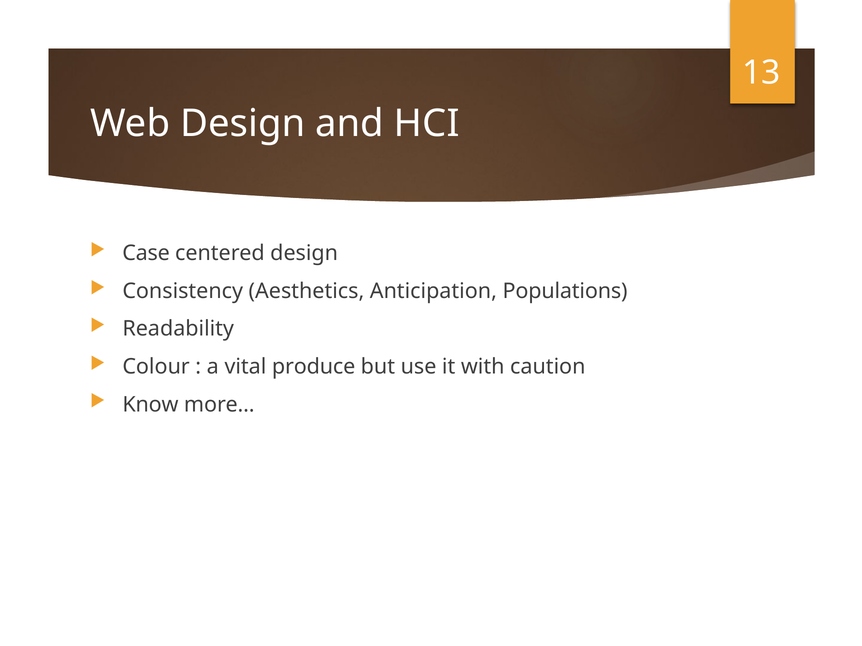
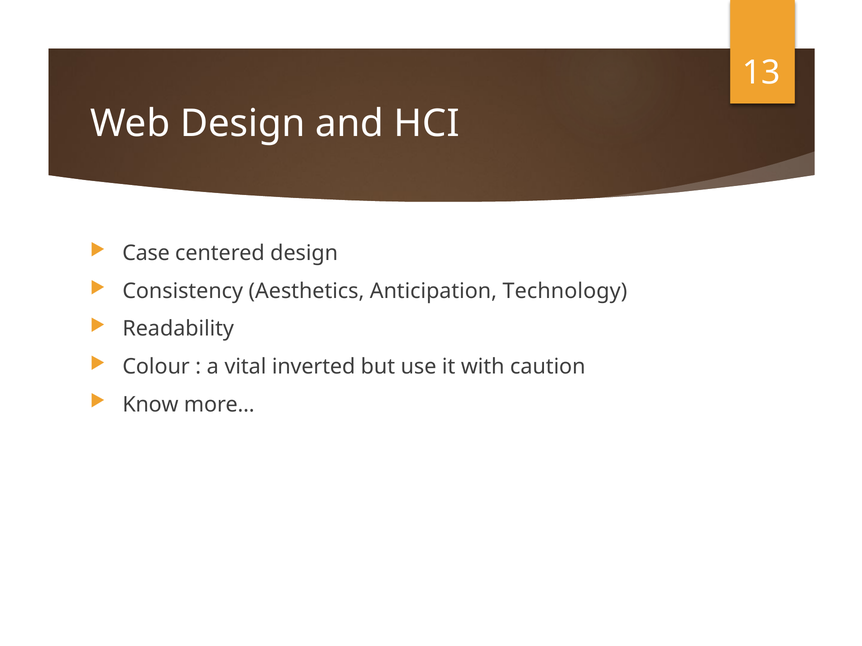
Populations: Populations -> Technology (565, 291)
produce: produce -> inverted (314, 367)
